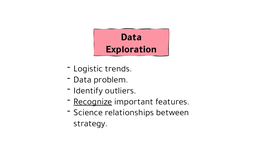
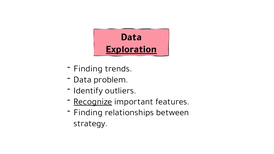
Exploration underline: none -> present (131, 49)
Logistic: Logistic -> Finding (88, 69)
Science: Science -> Finding (88, 112)
